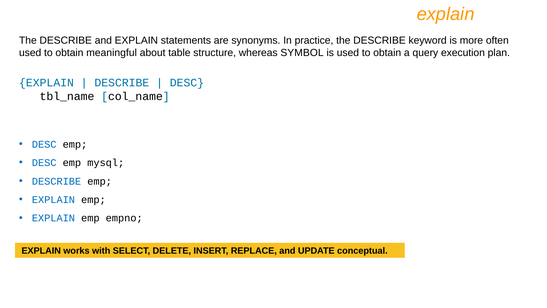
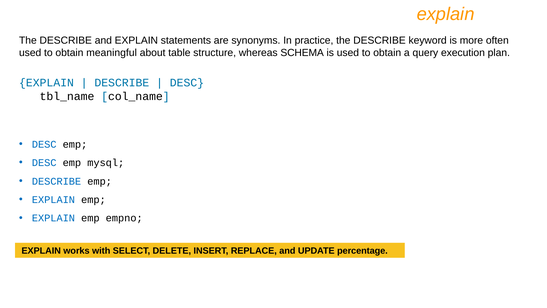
SYMBOL: SYMBOL -> SCHEMA (302, 53)
conceptual: conceptual -> percentage (362, 251)
